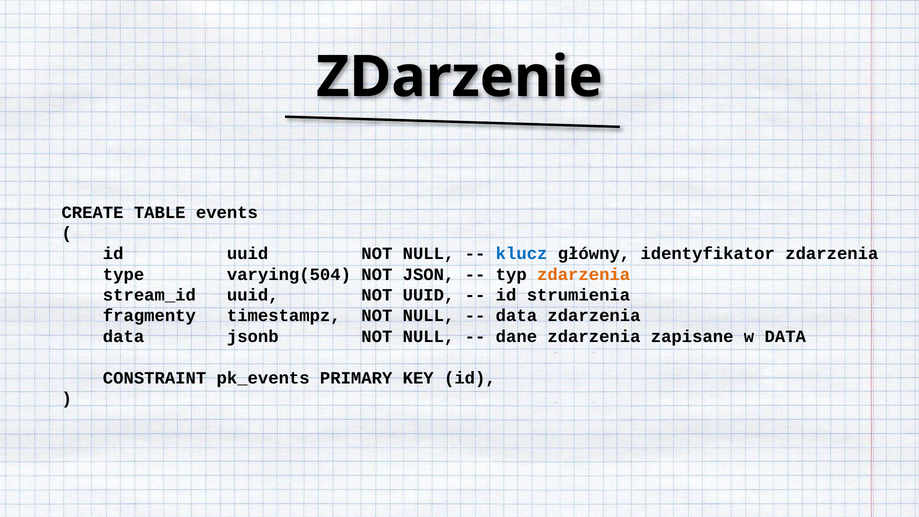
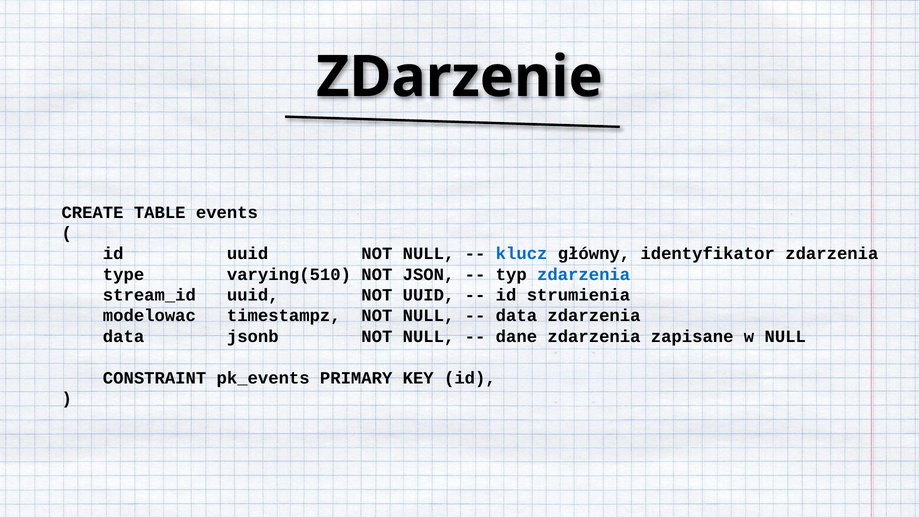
varying(504: varying(504 -> varying(510 (289, 274)
zdarzenia colour: orange -> blue (584, 274)
fragmenty: fragmenty -> modelowac (149, 316)
w DATA: DATA -> NULL (785, 336)
